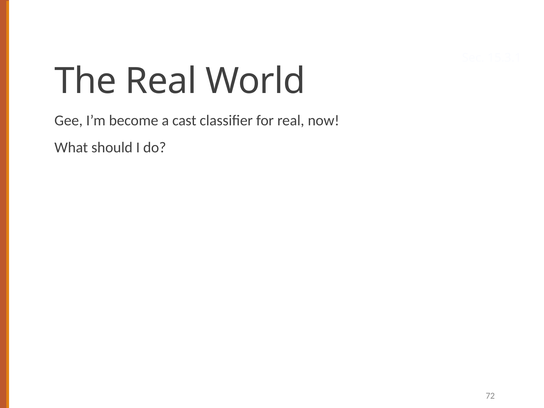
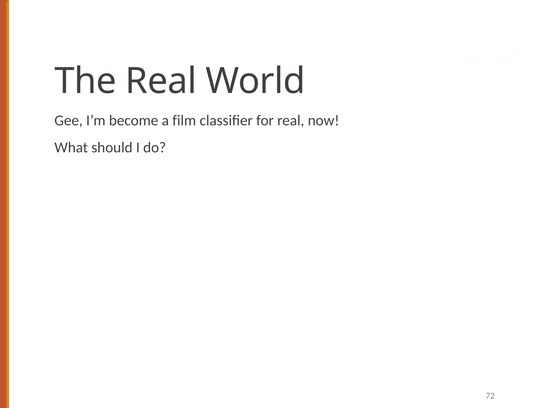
cast: cast -> film (184, 121)
